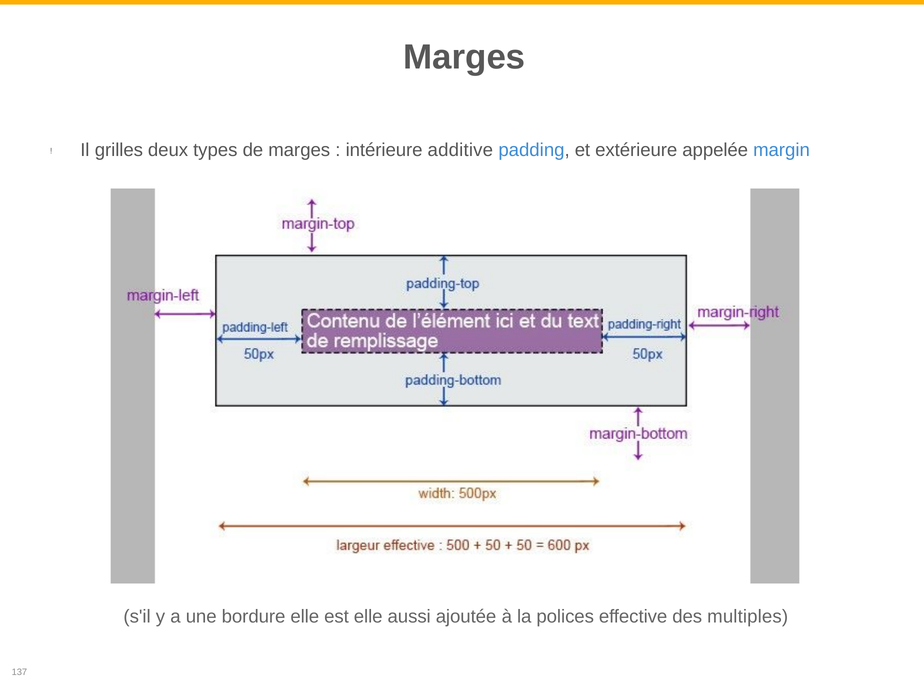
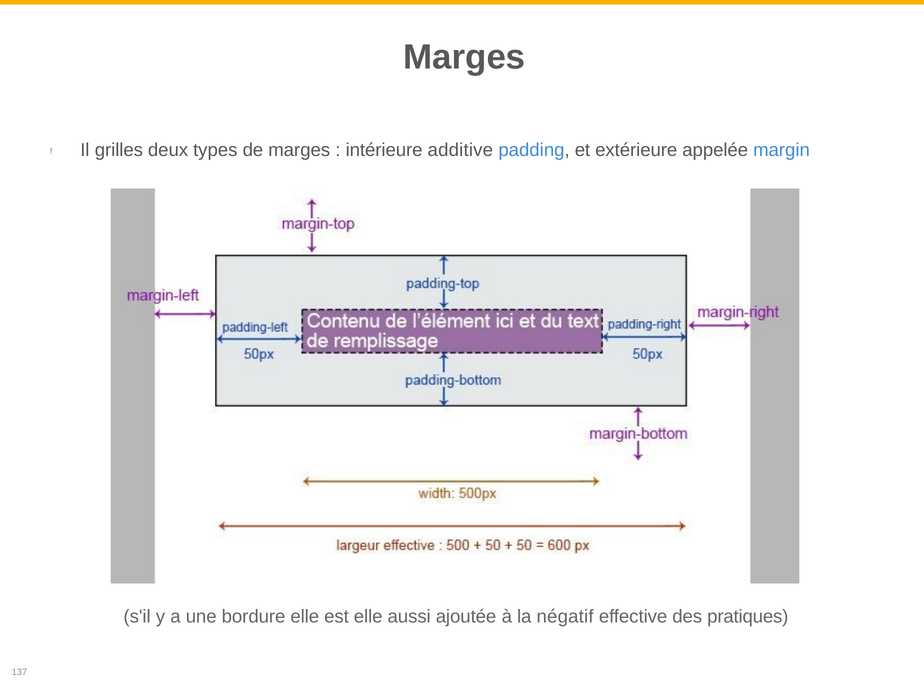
polices: polices -> négatif (565, 616)
multiples: multiples -> pratiques (748, 616)
